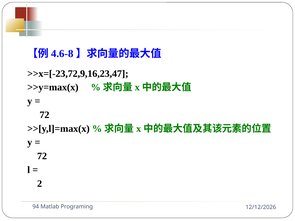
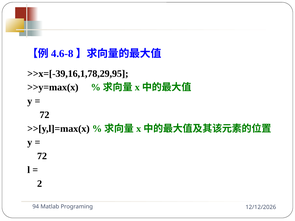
>>x=[-23,72,9,16,23,47: >>x=[-23,72,9,16,23,47 -> >>x=[-39,16,1,78,29,95 (78, 74)
